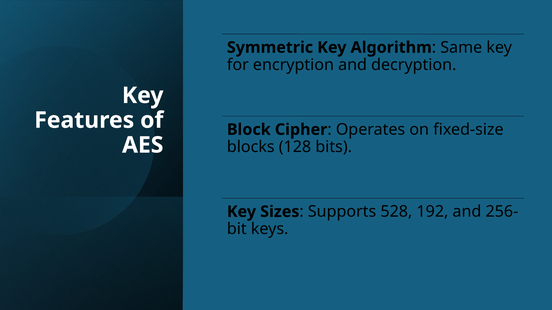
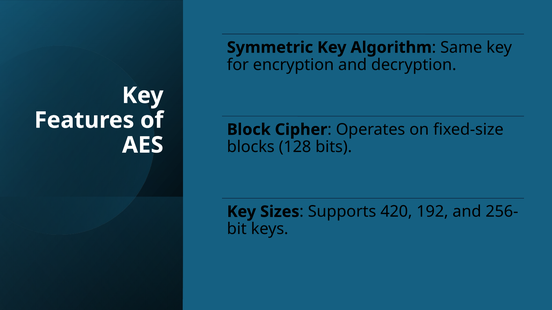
528: 528 -> 420 (396, 212)
